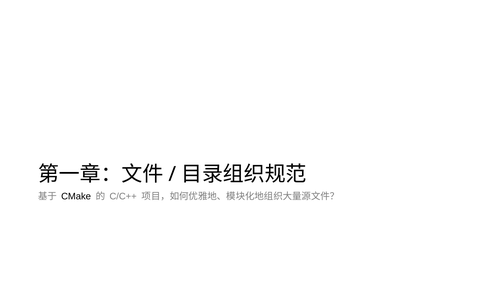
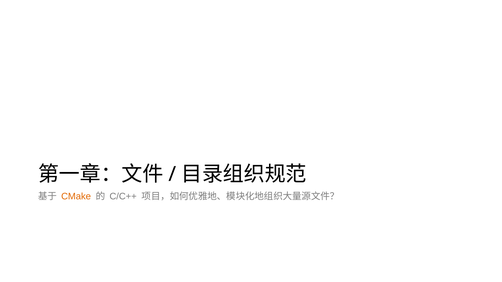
CMake colour: black -> orange (76, 197)
